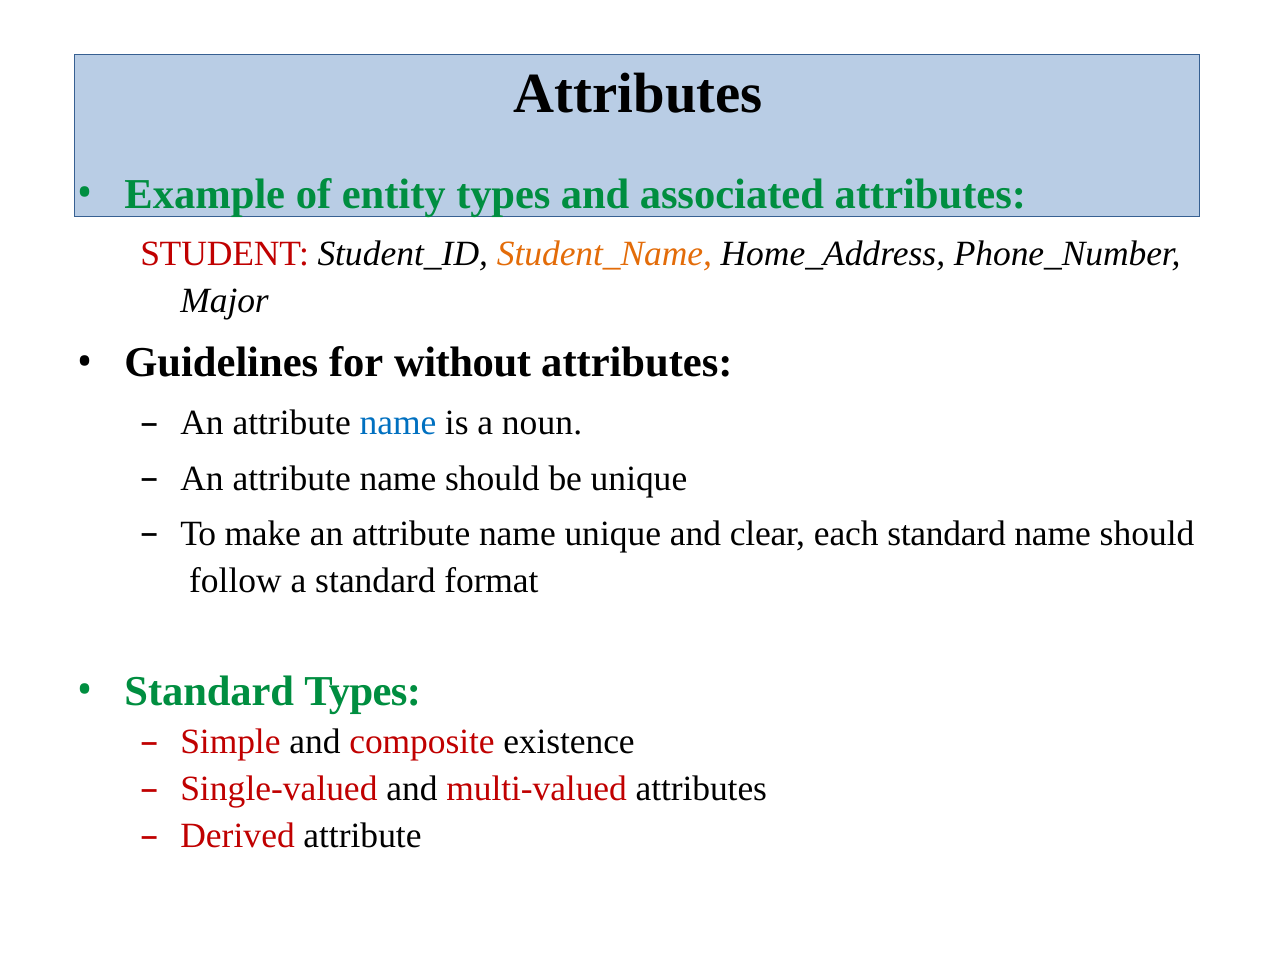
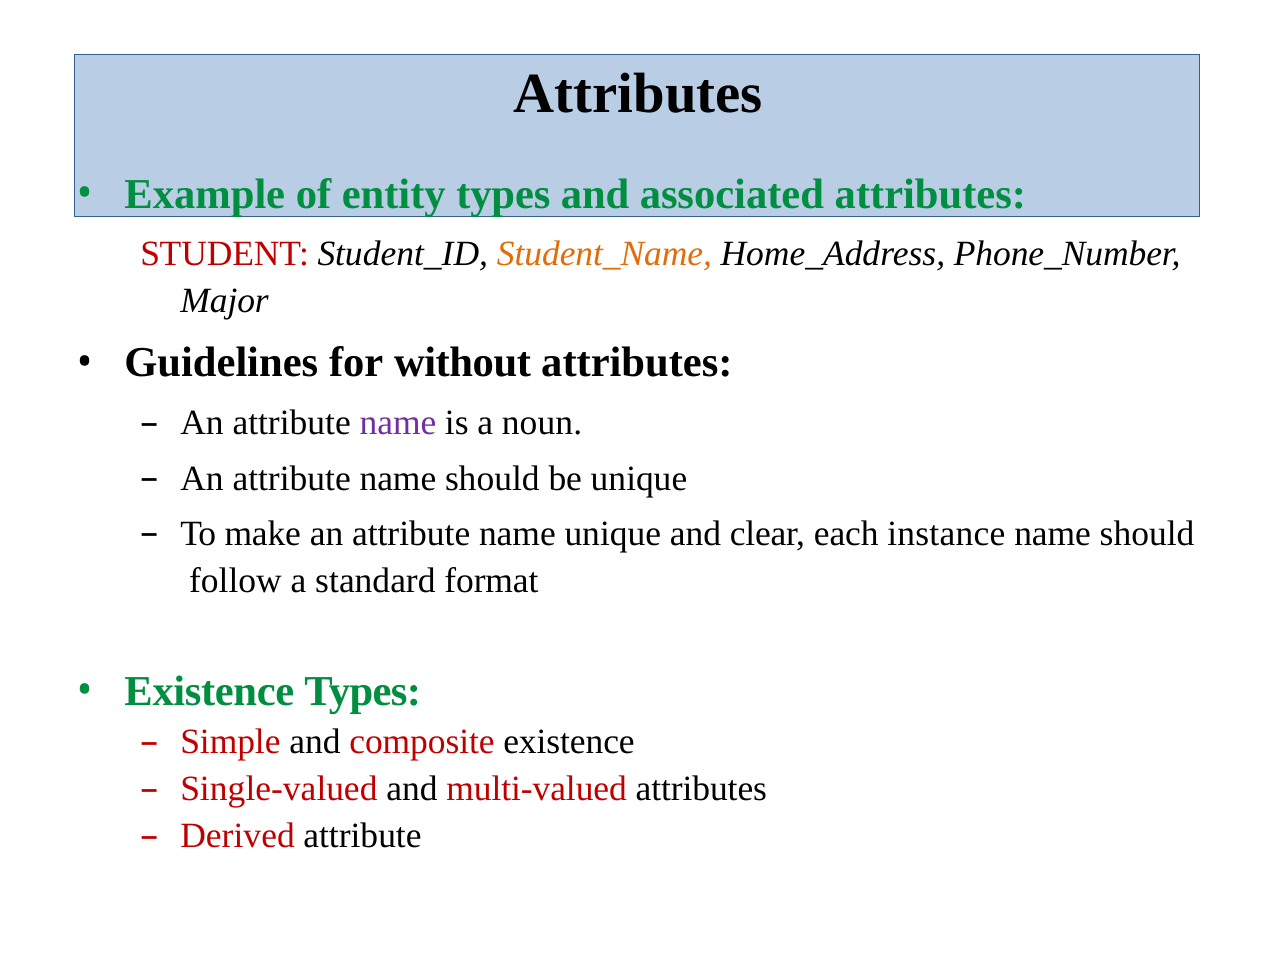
name colour: blue -> purple (398, 423)
each standard: standard -> instance (946, 533)
Standard: Standard -> Existence (209, 691)
